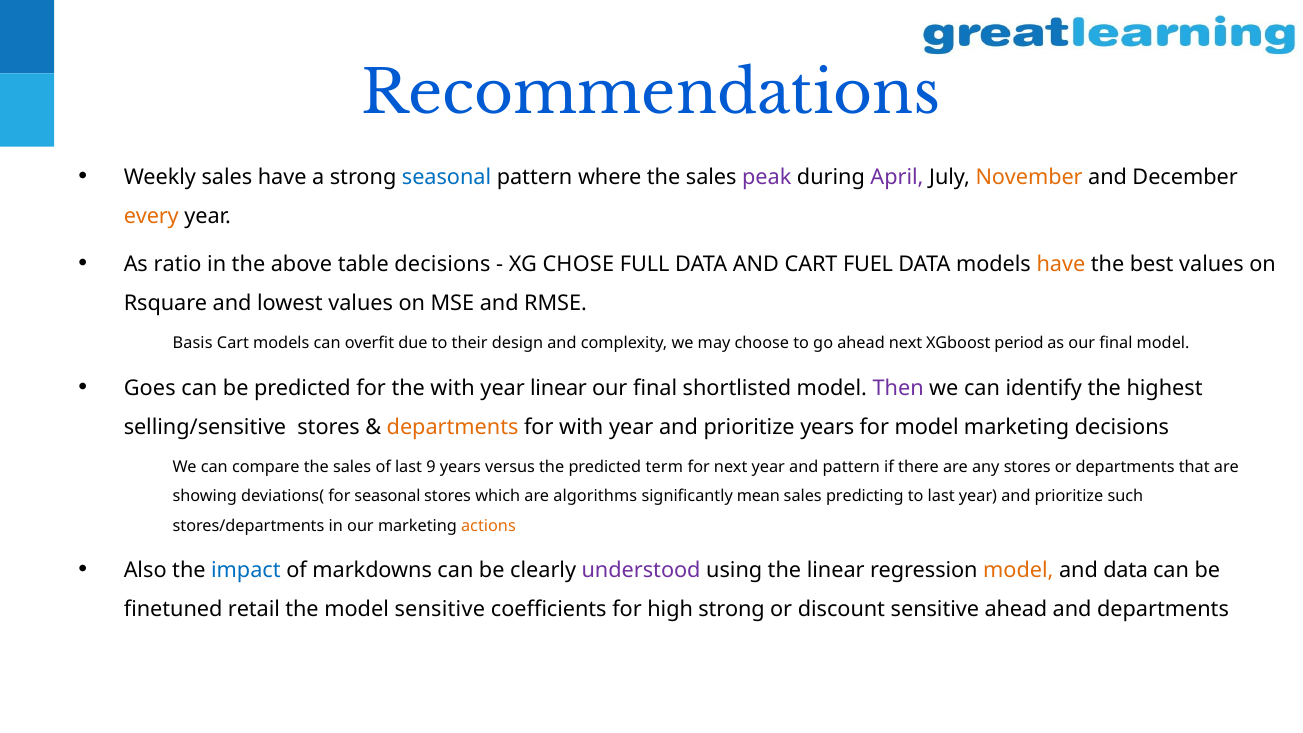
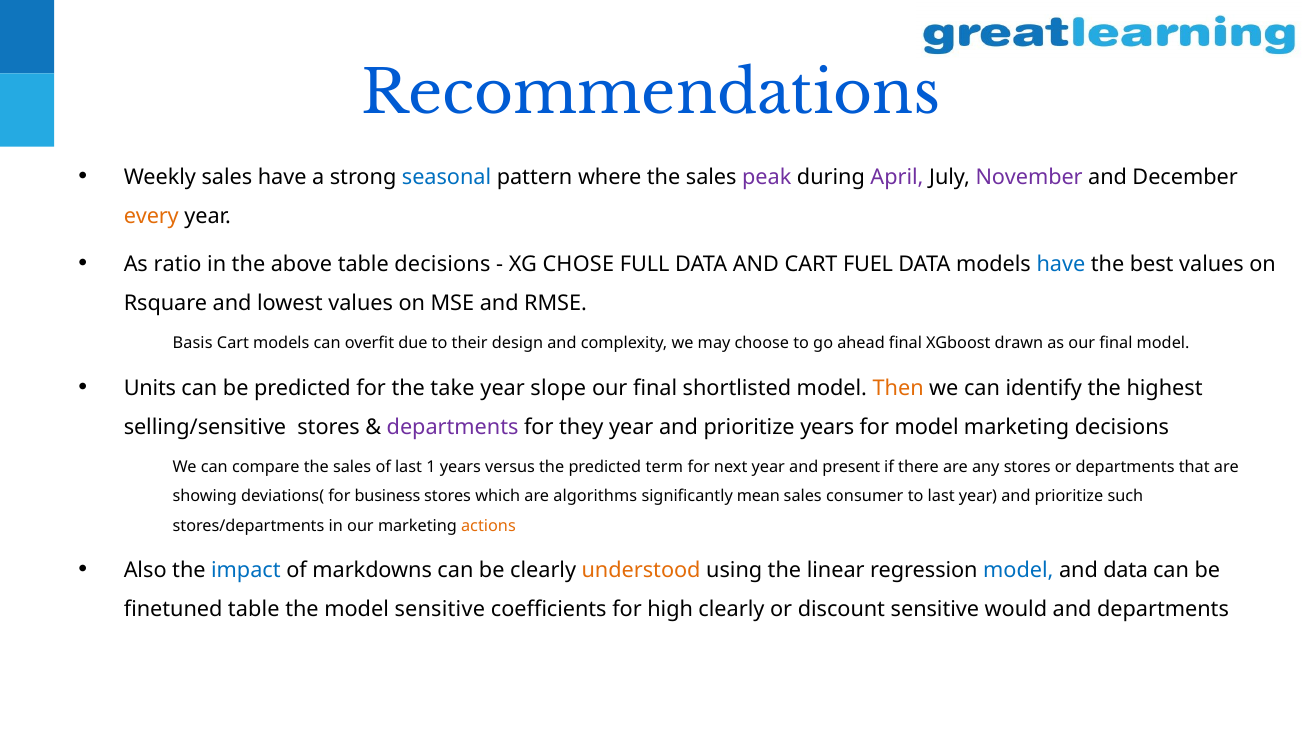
November colour: orange -> purple (1029, 178)
have colour: orange -> blue (1061, 264)
ahead next: next -> final (906, 343)
period: period -> drawn (1019, 343)
Goes: Goes -> Units (150, 388)
the with: with -> take (453, 388)
year linear: linear -> slope (558, 388)
Then colour: purple -> orange (898, 388)
departments colour: orange -> purple (453, 427)
for with: with -> they (581, 427)
9: 9 -> 1 (431, 467)
and pattern: pattern -> present (851, 467)
for seasonal: seasonal -> business (387, 496)
predicting: predicting -> consumer (865, 496)
understood colour: purple -> orange (641, 570)
model colour: orange -> blue (1018, 570)
finetuned retail: retail -> table (254, 610)
high strong: strong -> clearly (732, 610)
sensitive ahead: ahead -> would (1016, 610)
